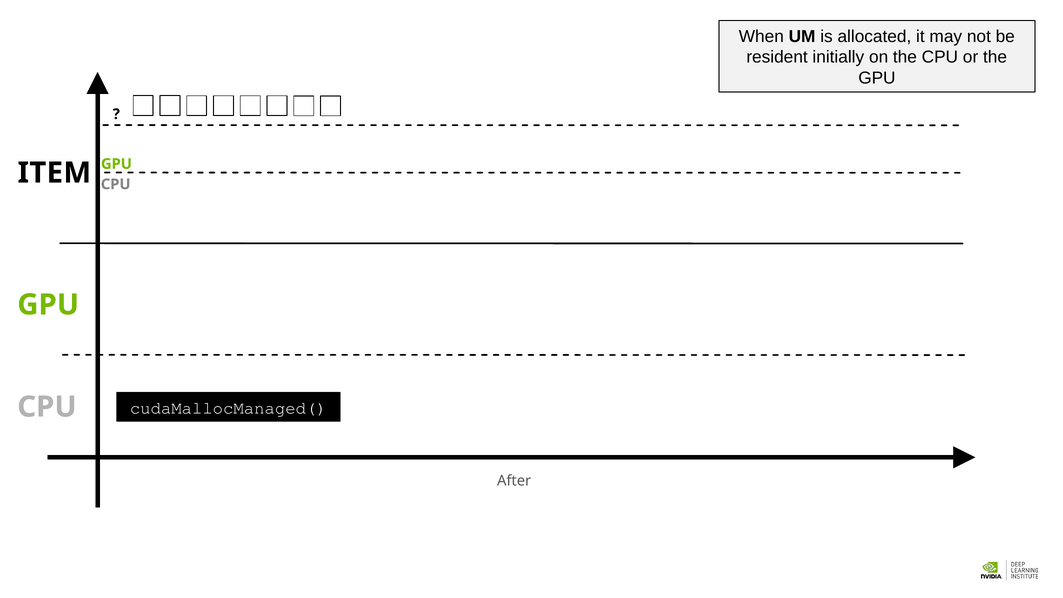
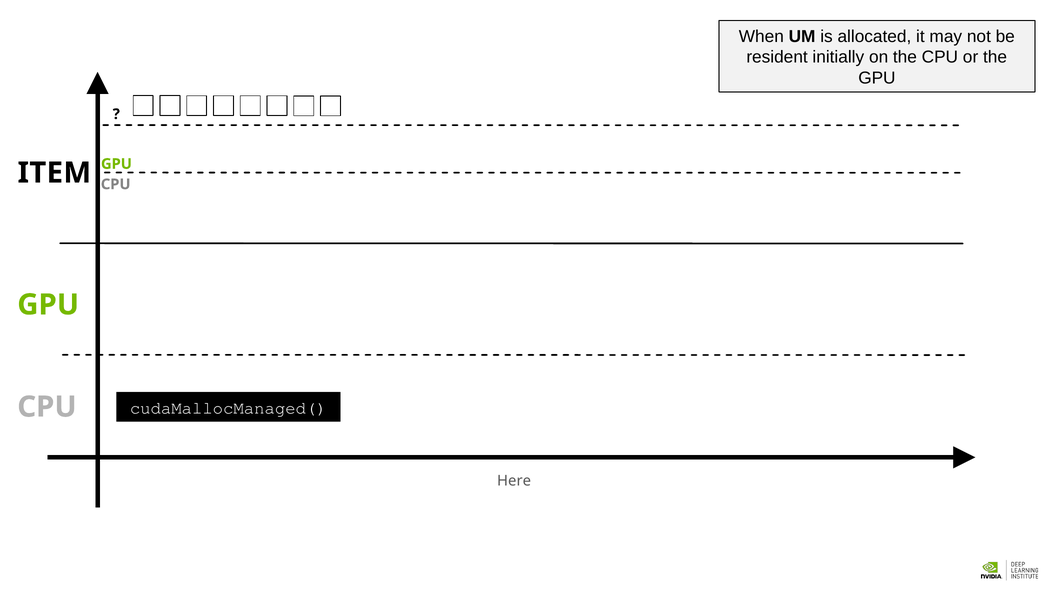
After: After -> Here (514, 481)
